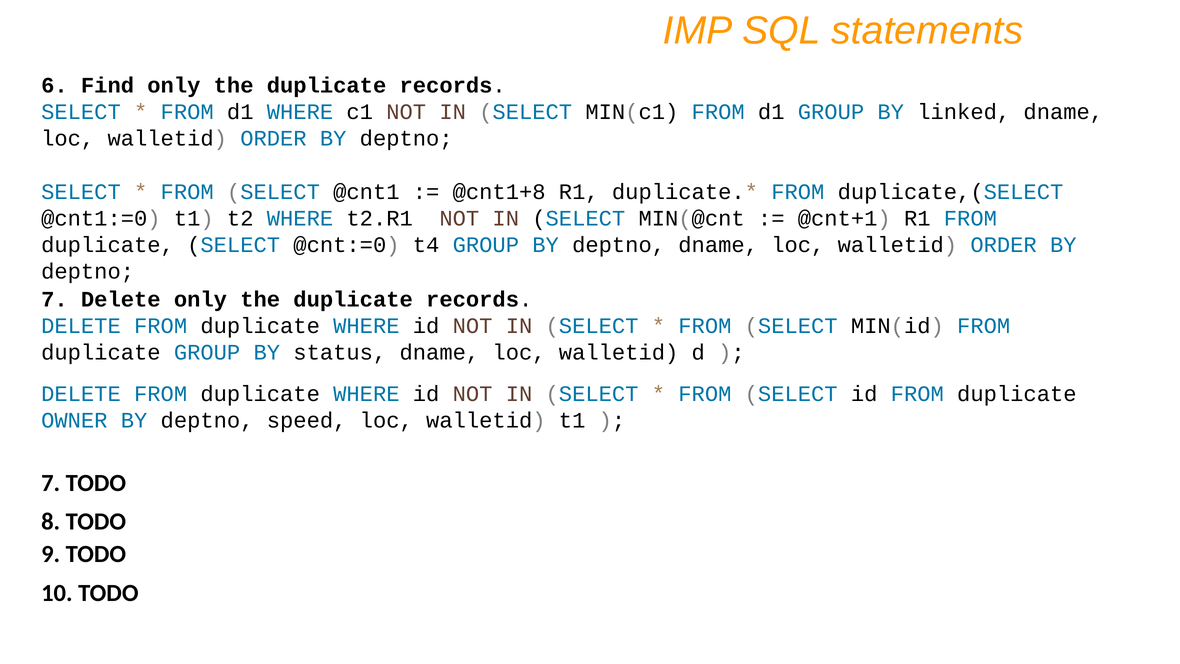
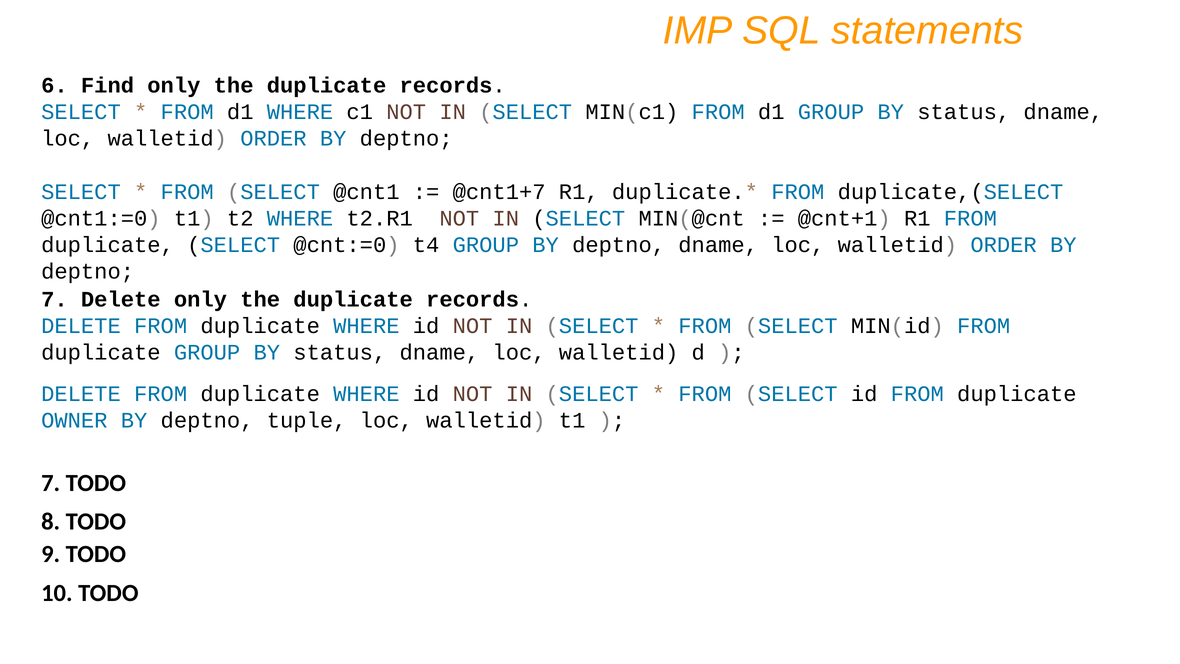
d1 GROUP BY linked: linked -> status (964, 112)
@cnt1+8: @cnt1+8 -> @cnt1+7 (499, 192)
speed: speed -> tuple (307, 420)
